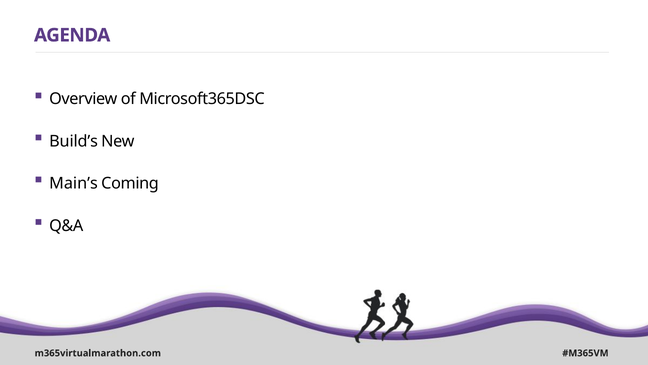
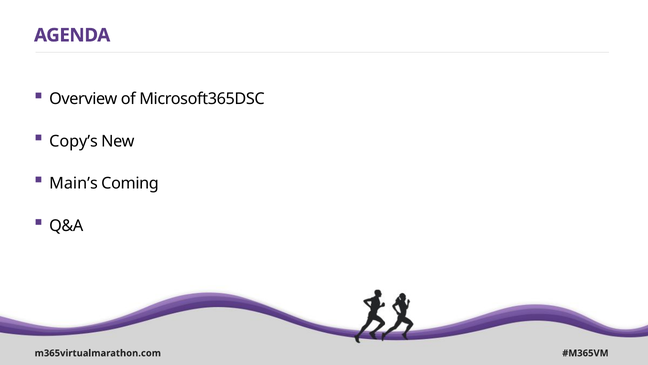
Build’s: Build’s -> Copy’s (74, 141)
